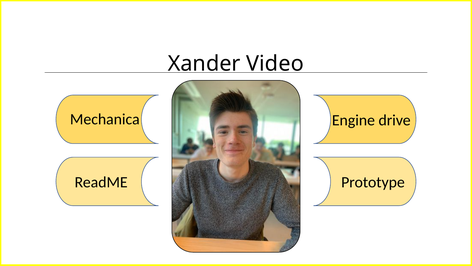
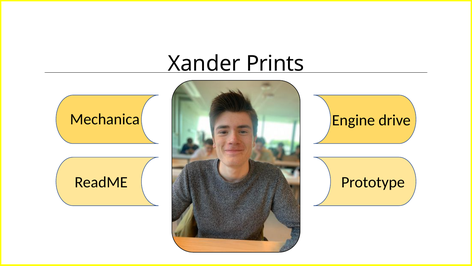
Video: Video -> Prints (275, 63)
